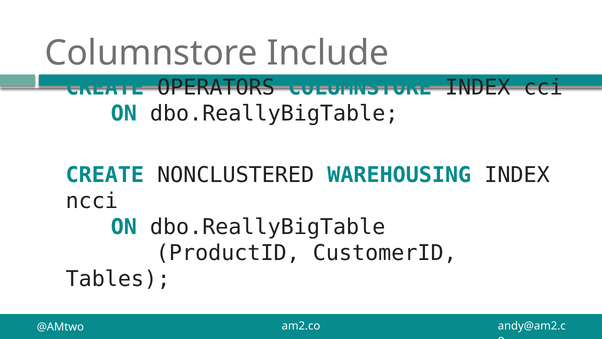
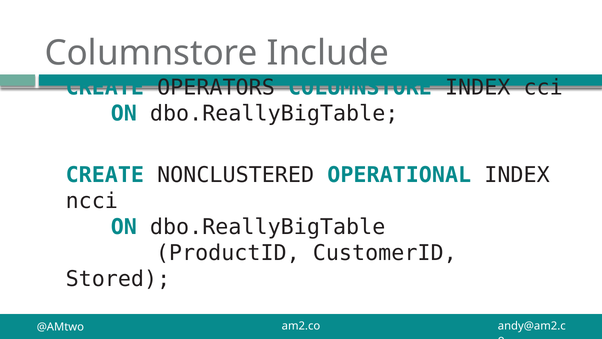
WAREHOUSING: WAREHOUSING -> OPERATIONAL (399, 175)
Tables: Tables -> Stored (118, 279)
